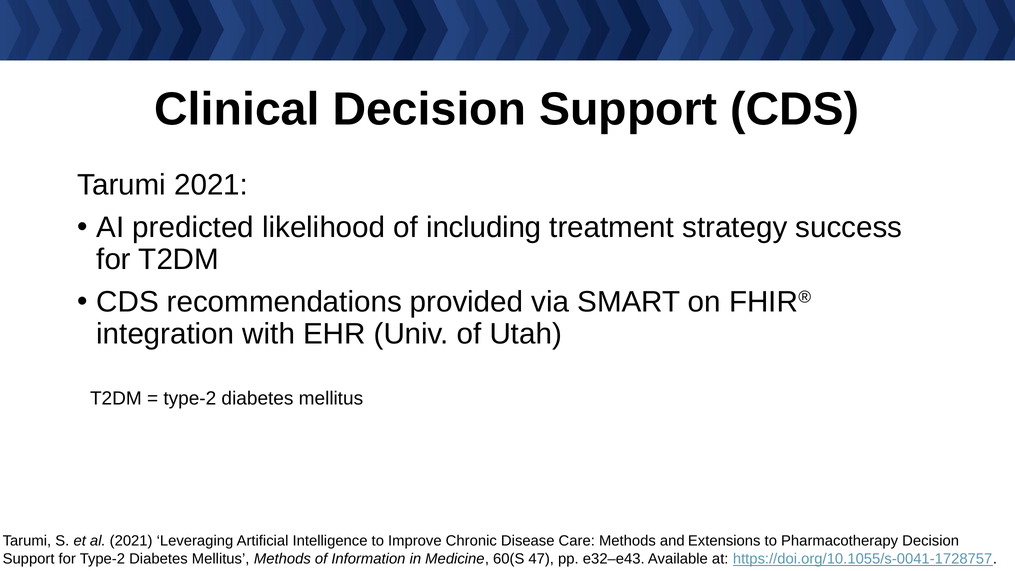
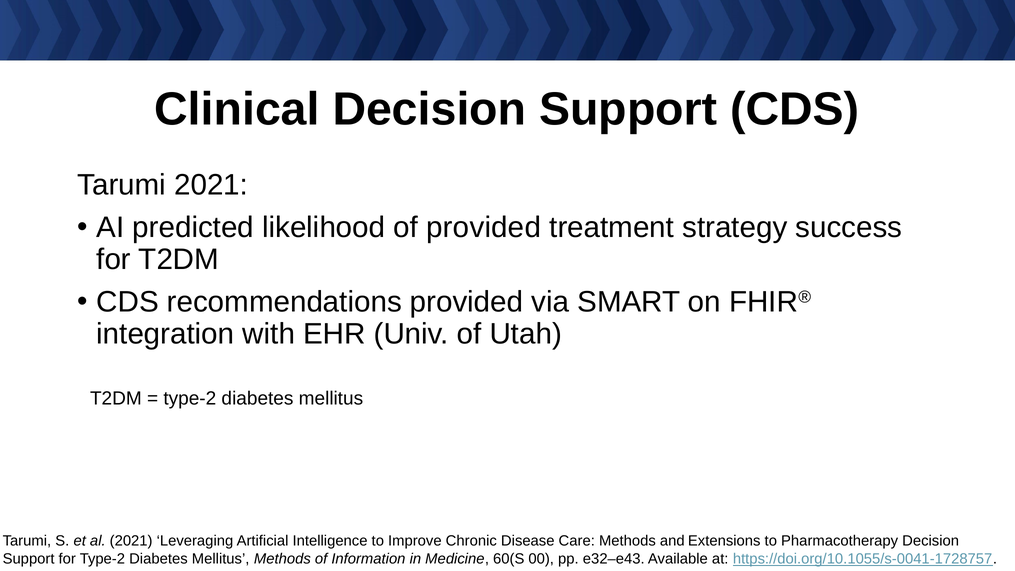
of including: including -> provided (484, 228)
47: 47 -> 00 (541, 559)
